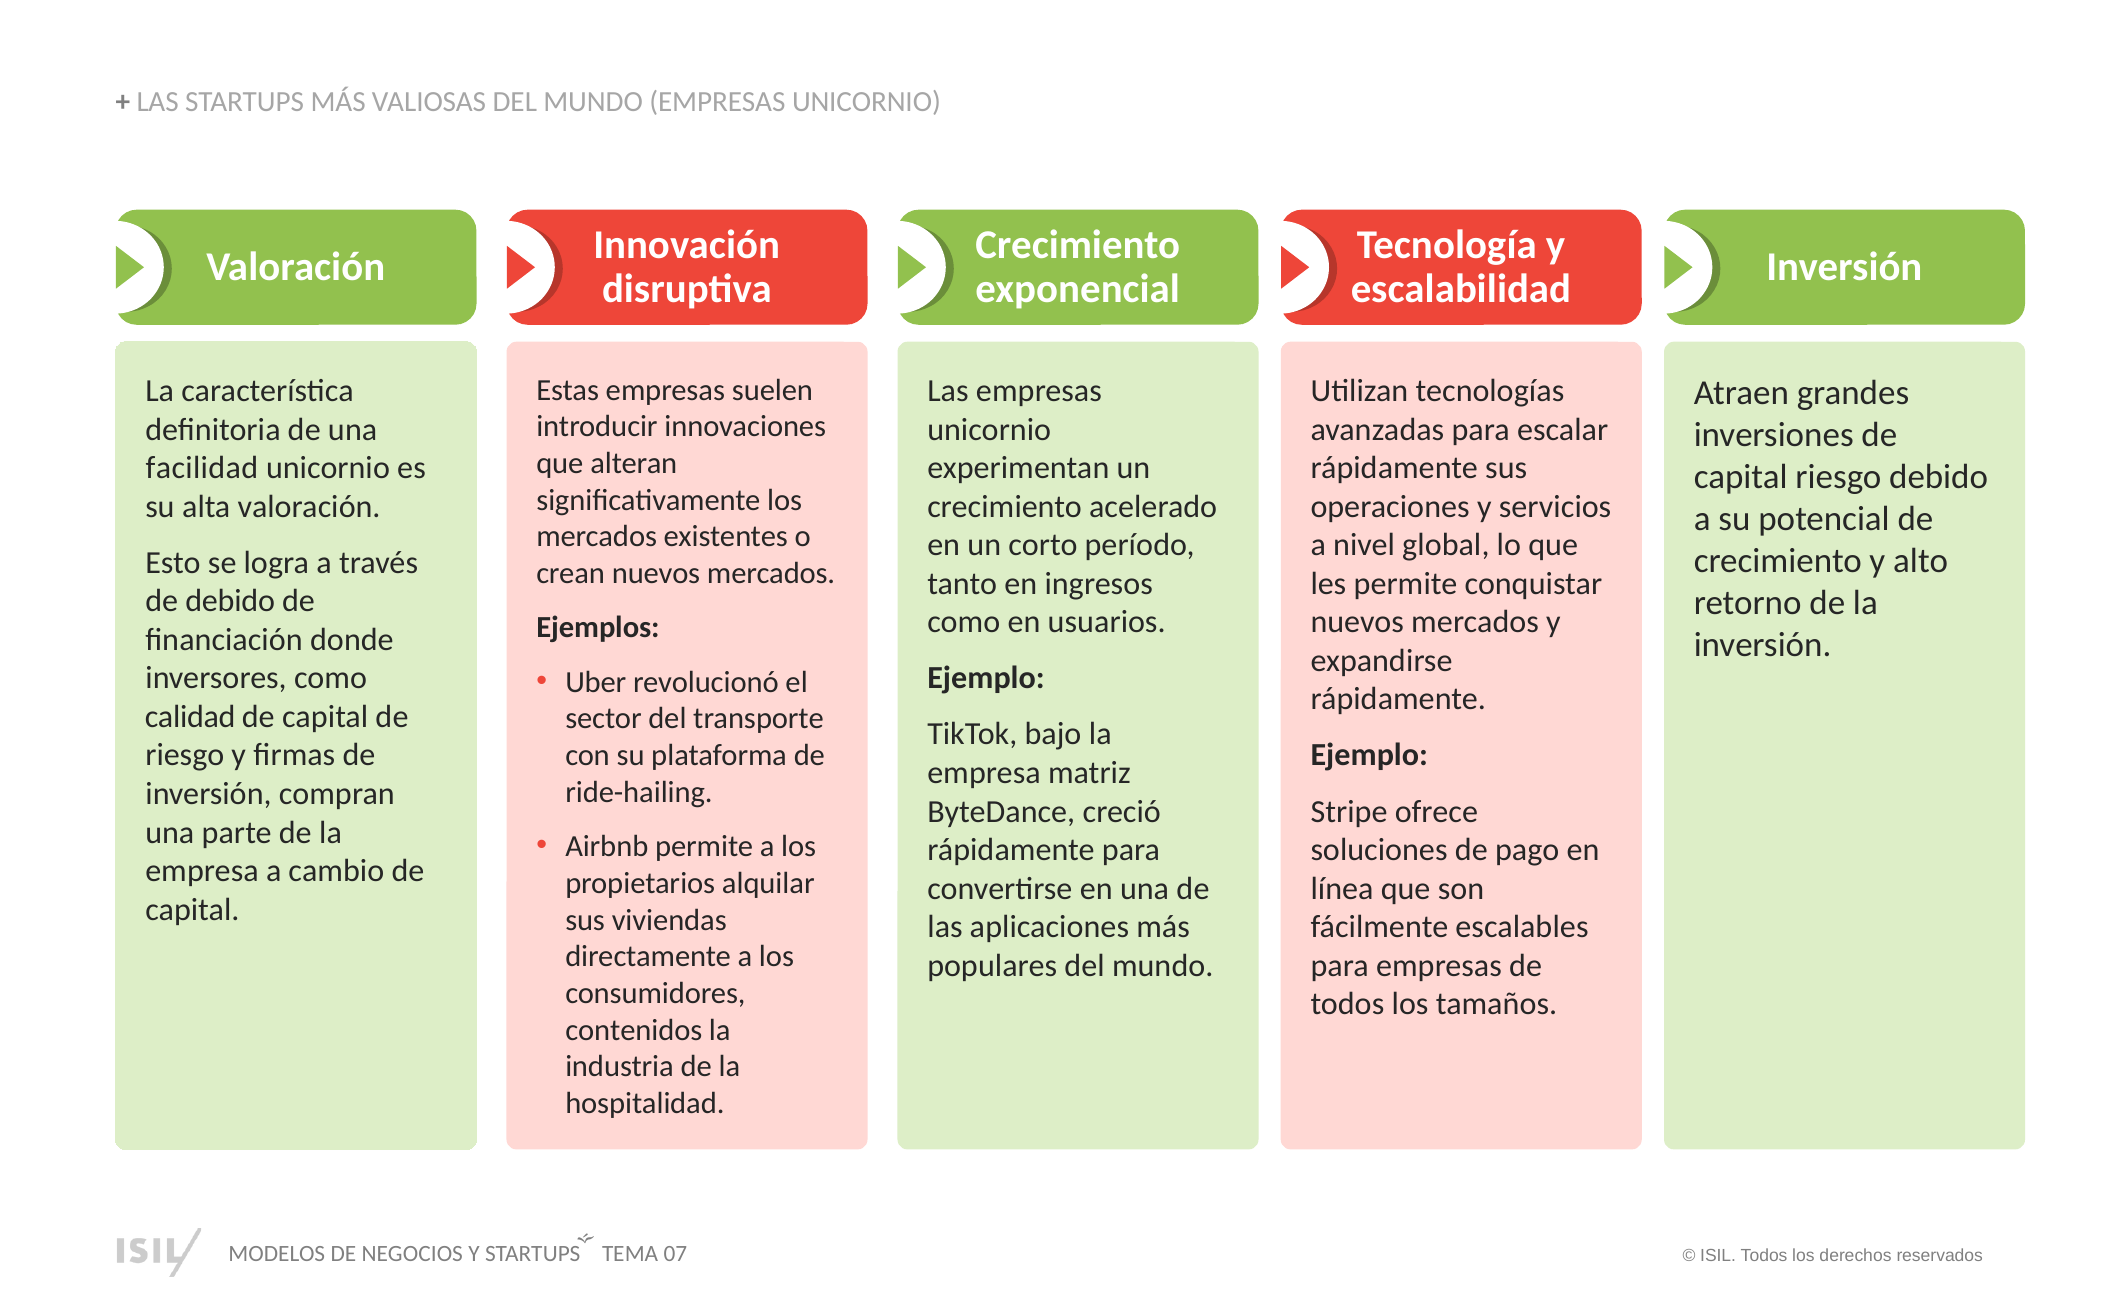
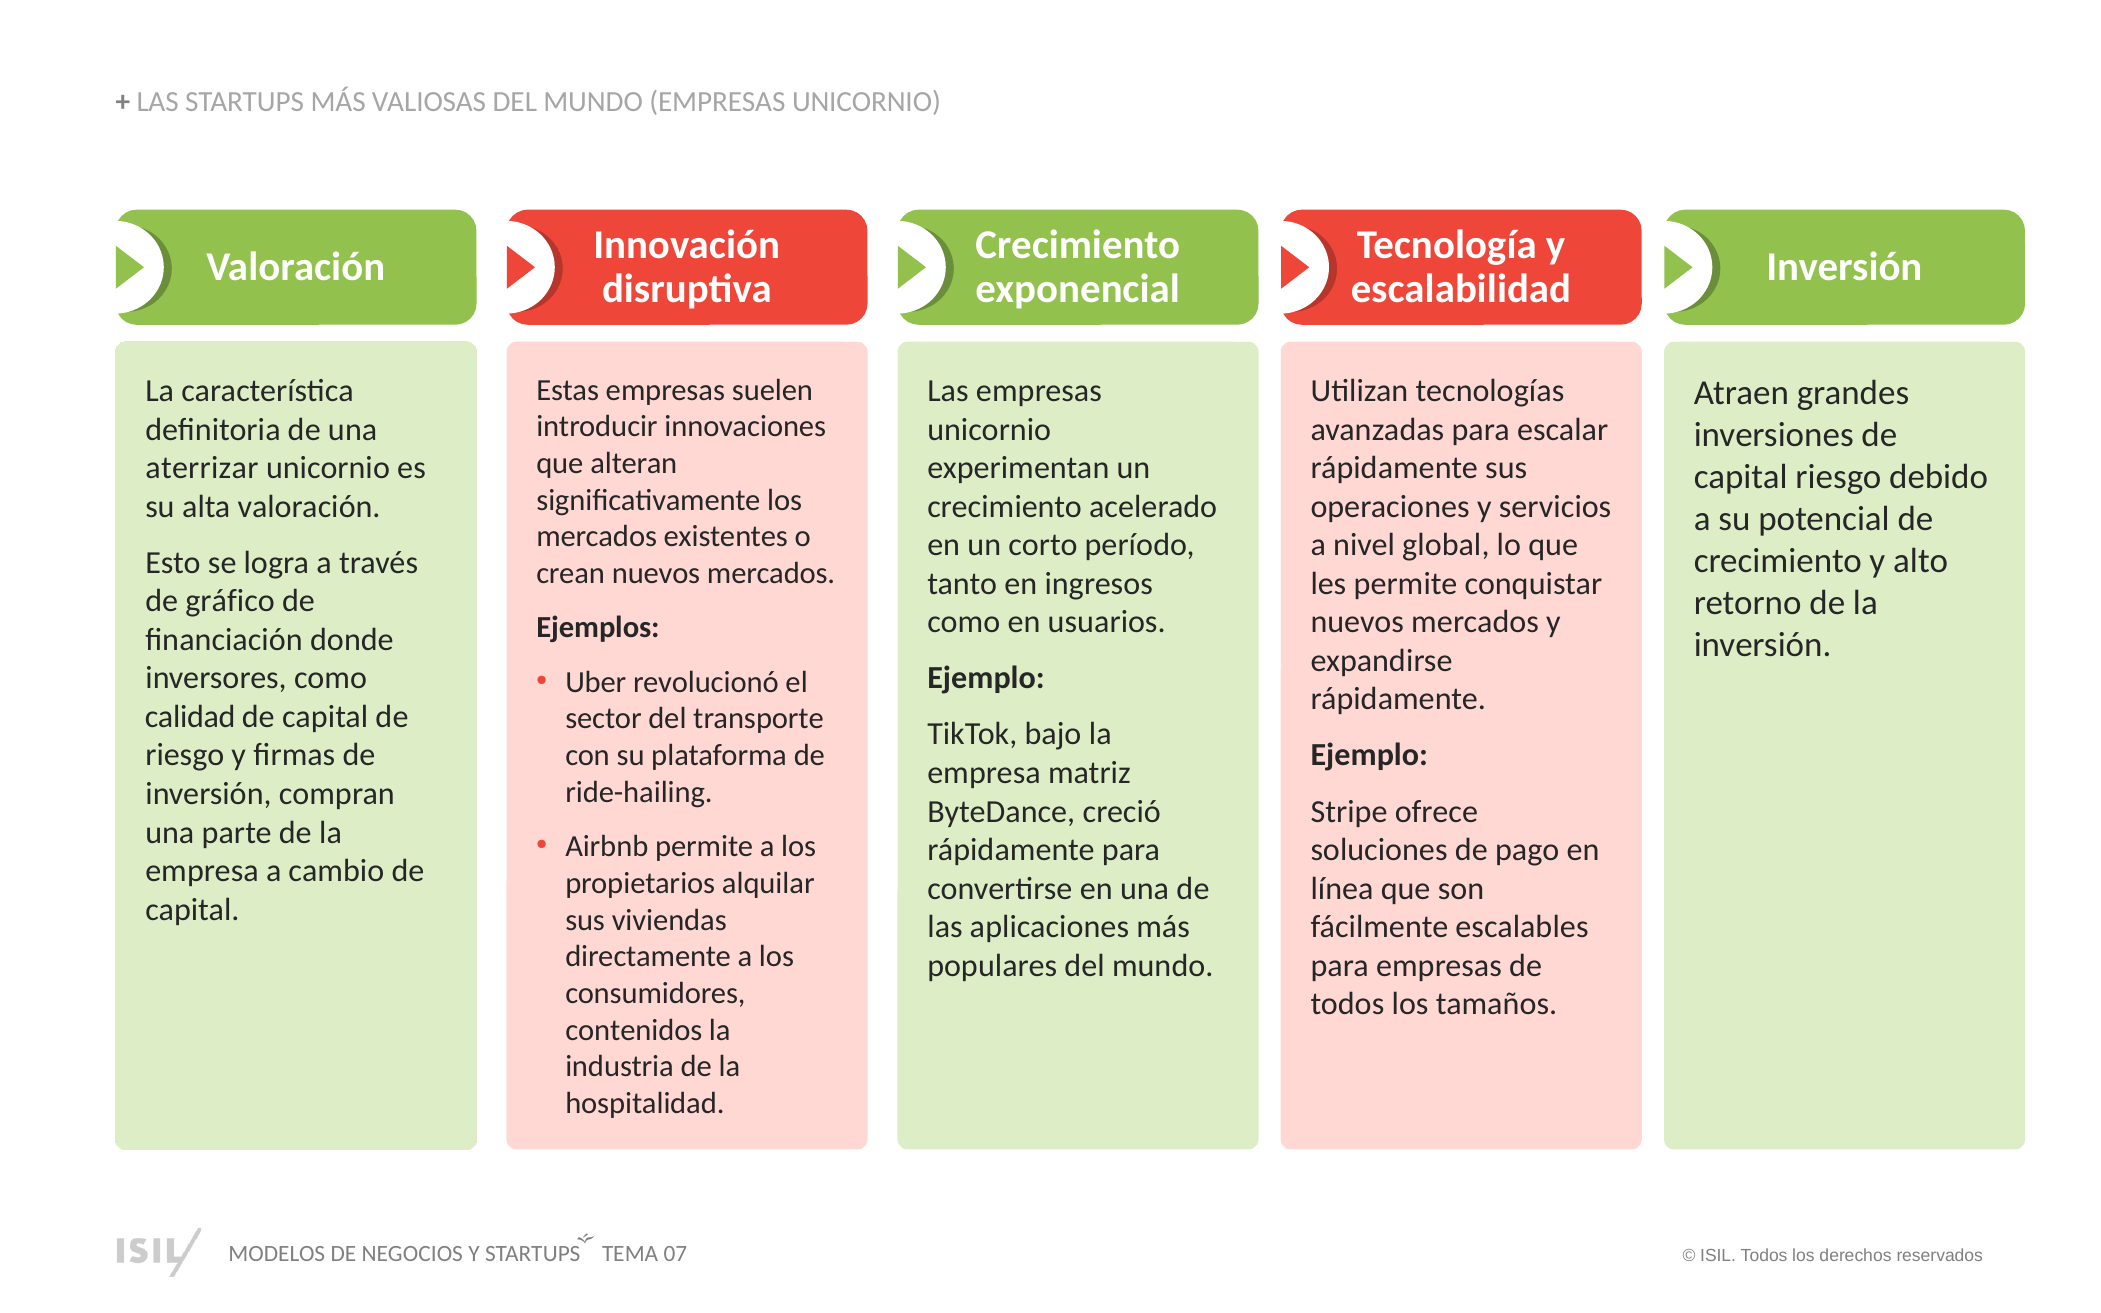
facilidad: facilidad -> aterrizar (202, 468)
de debido: debido -> gráfico (230, 601)
